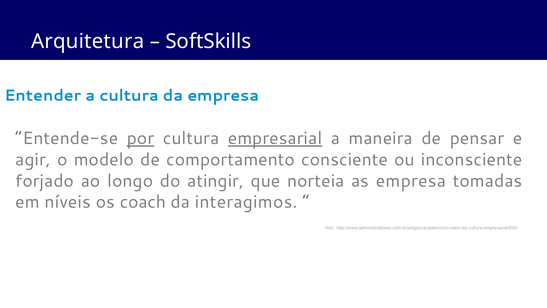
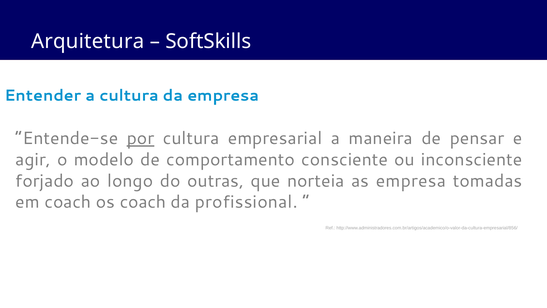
empresarial underline: present -> none (275, 138)
atingir: atingir -> outras (216, 181)
em níveis: níveis -> coach (68, 202)
interagimos: interagimos -> profissional (246, 202)
